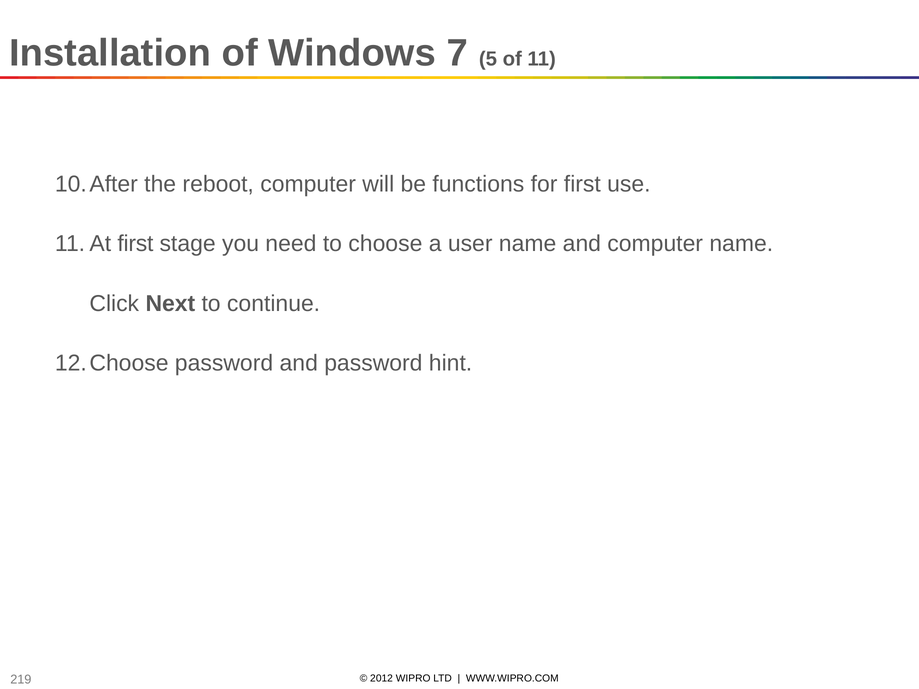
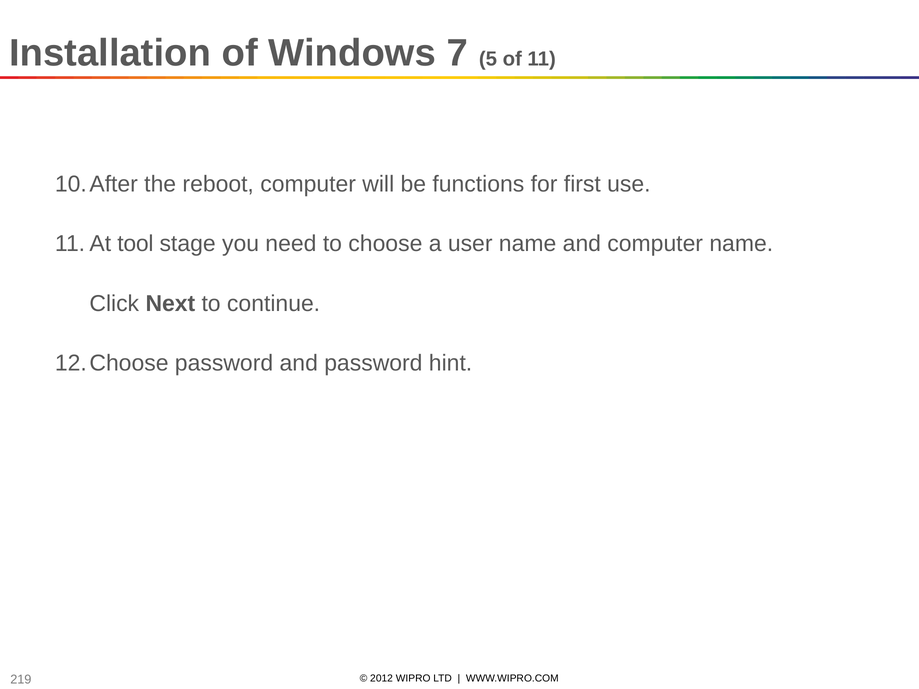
first: first -> tool (135, 244)
